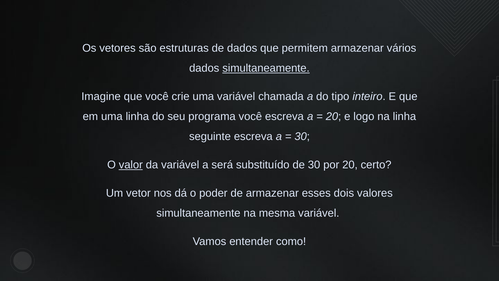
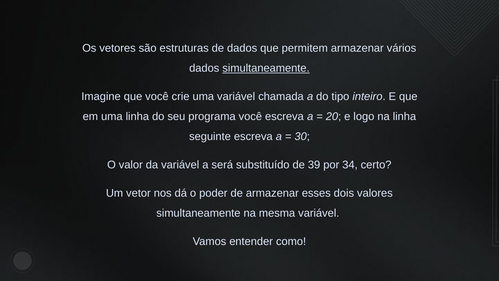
valor underline: present -> none (131, 165)
de 30: 30 -> 39 (314, 165)
por 20: 20 -> 34 (350, 165)
